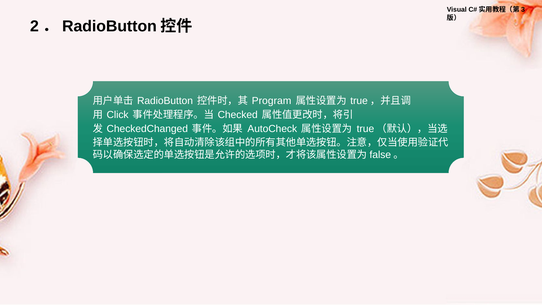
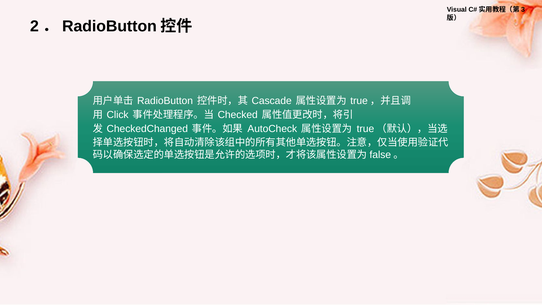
Program: Program -> Cascade (272, 101)
